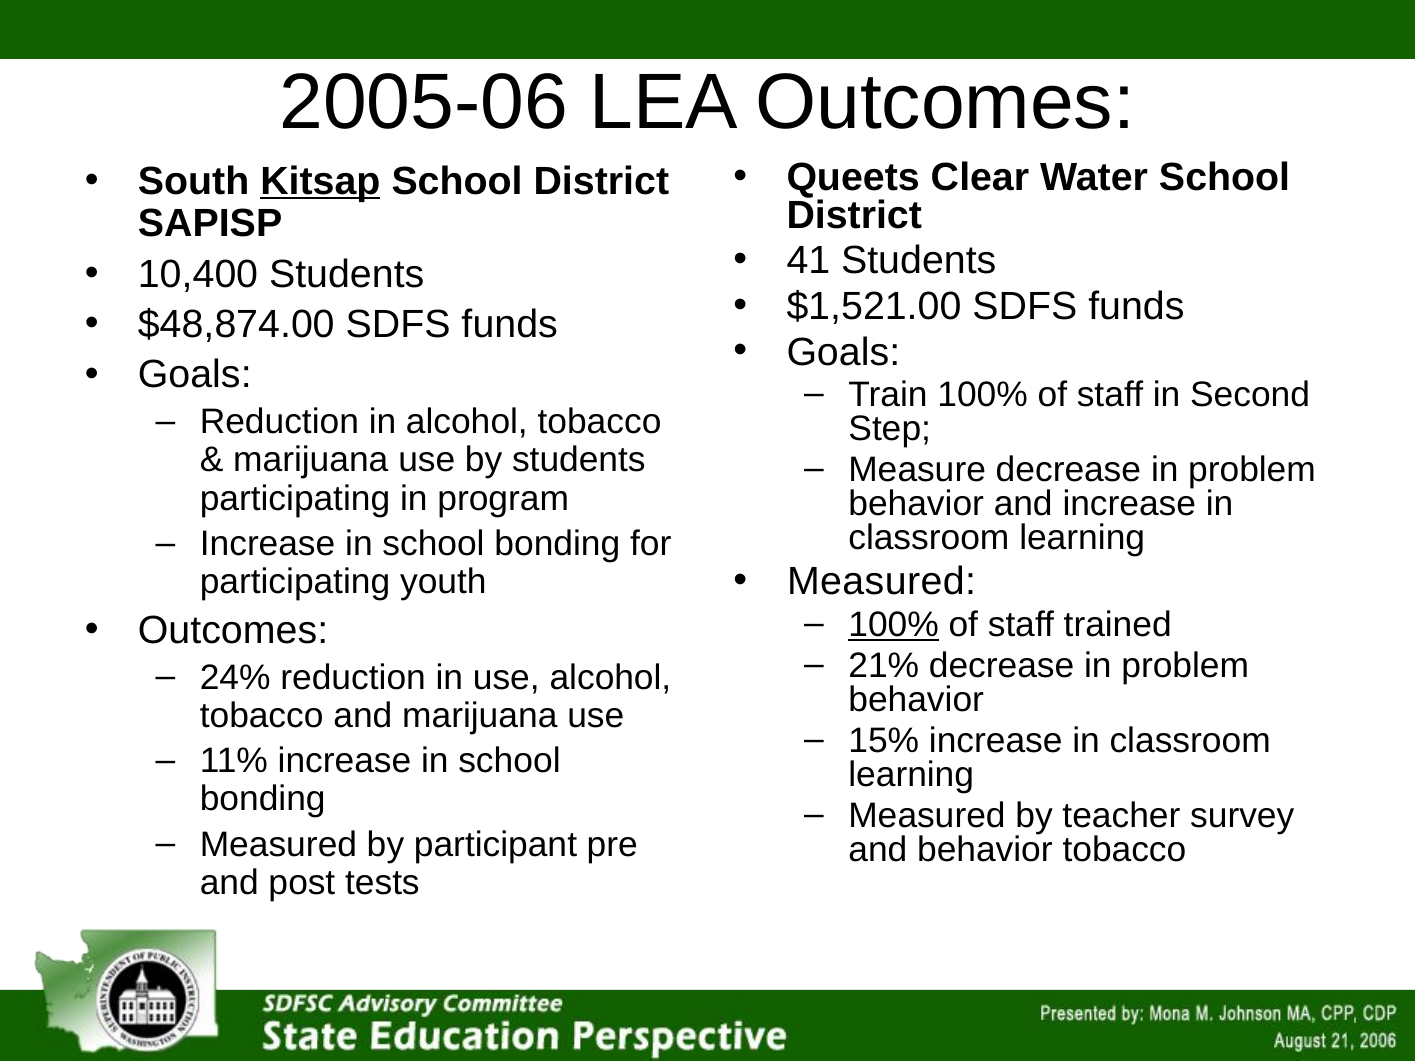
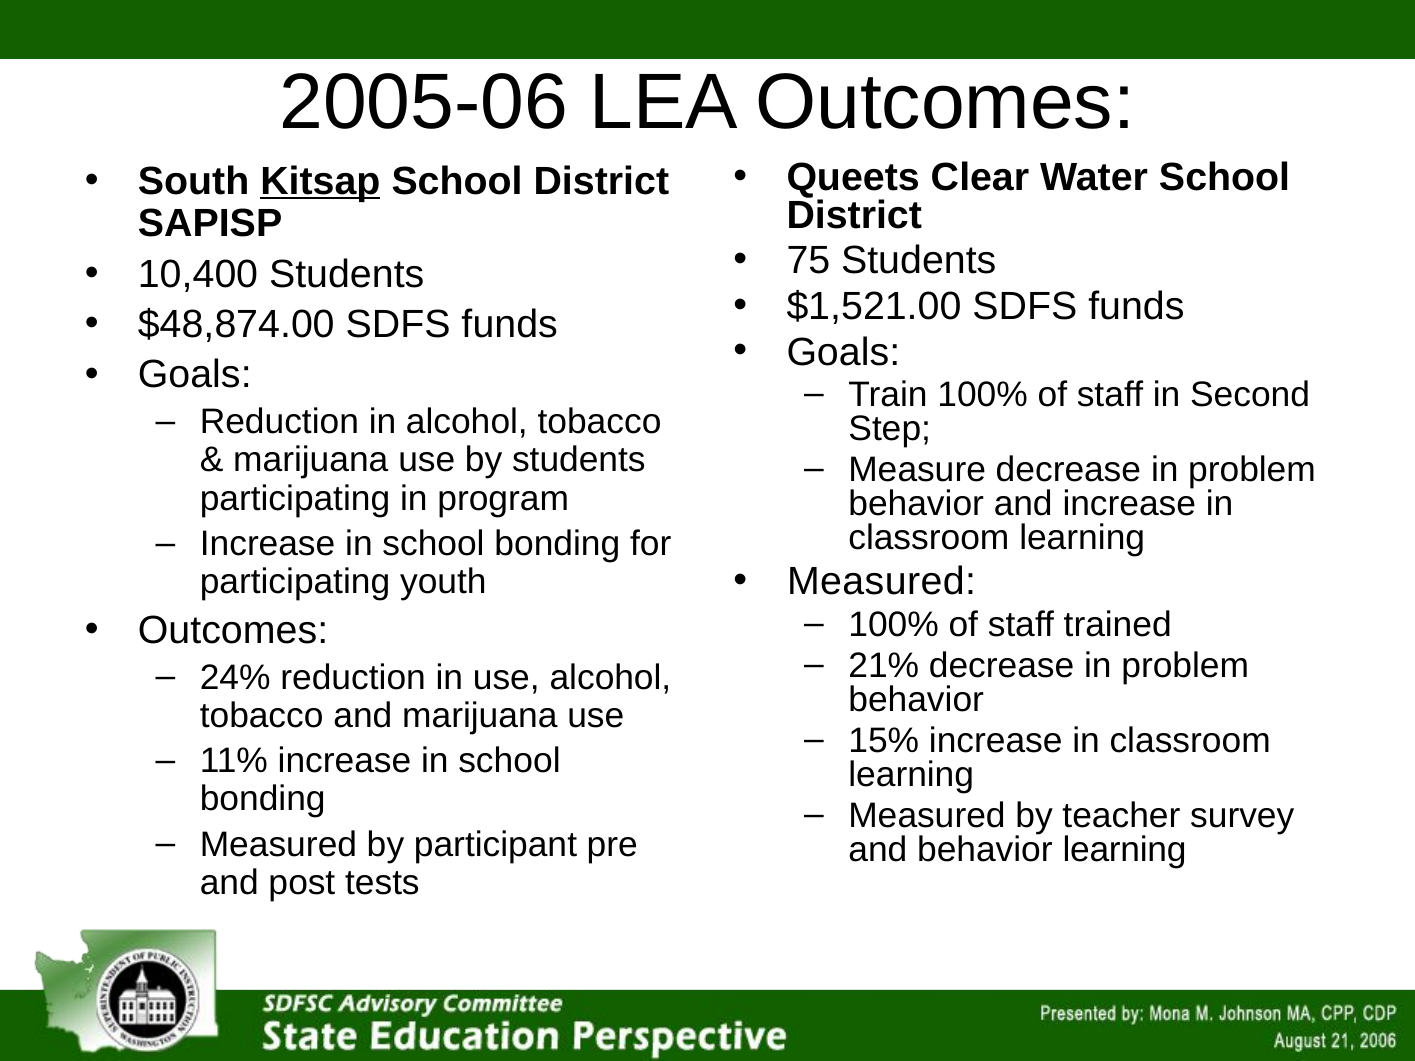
41: 41 -> 75 (808, 261)
100% underline: present -> none (894, 625)
behavior tobacco: tobacco -> learning (1125, 850)
